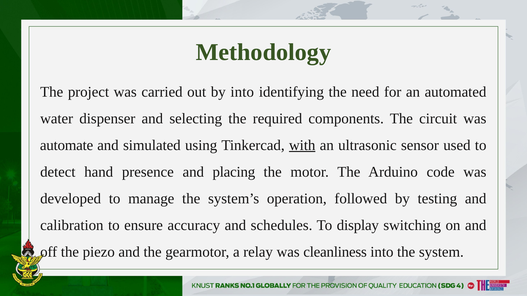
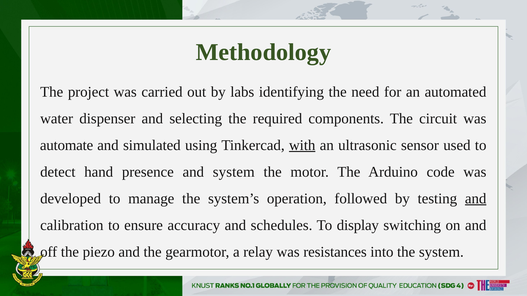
by into: into -> labs (242, 92)
and placing: placing -> system (234, 172)
and underline: none -> present (476, 199)
cleanliness: cleanliness -> resistances (335, 252)
